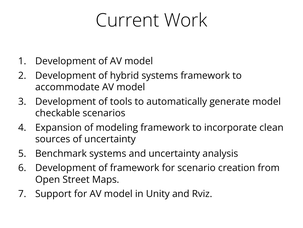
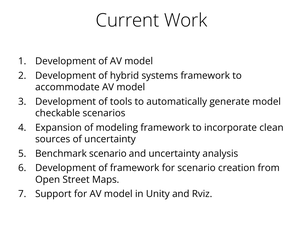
Benchmark systems: systems -> scenario (108, 153)
